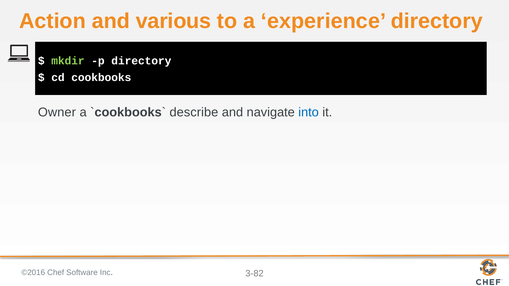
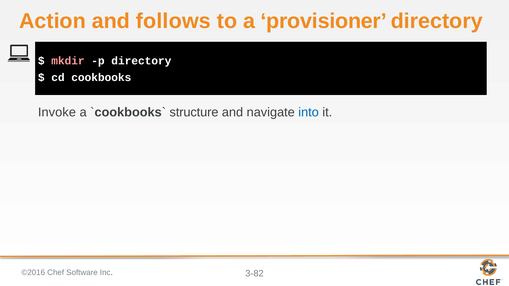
various: various -> follows (173, 21)
experience: experience -> provisioner (324, 21)
mkdir colour: light green -> pink (68, 61)
Owner: Owner -> Invoke (57, 112)
describe: describe -> structure (194, 112)
